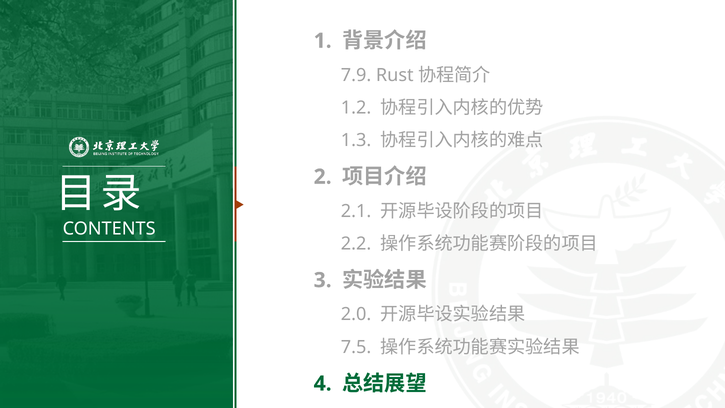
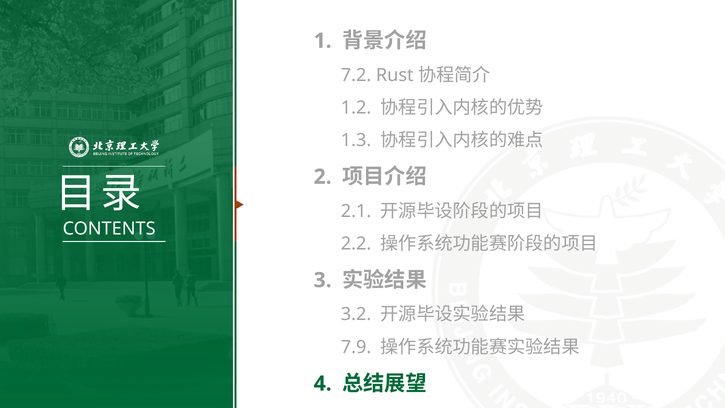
7.9: 7.9 -> 7.2 (356, 75)
2.0: 2.0 -> 3.2 (356, 314)
7.5: 7.5 -> 7.9 (356, 347)
